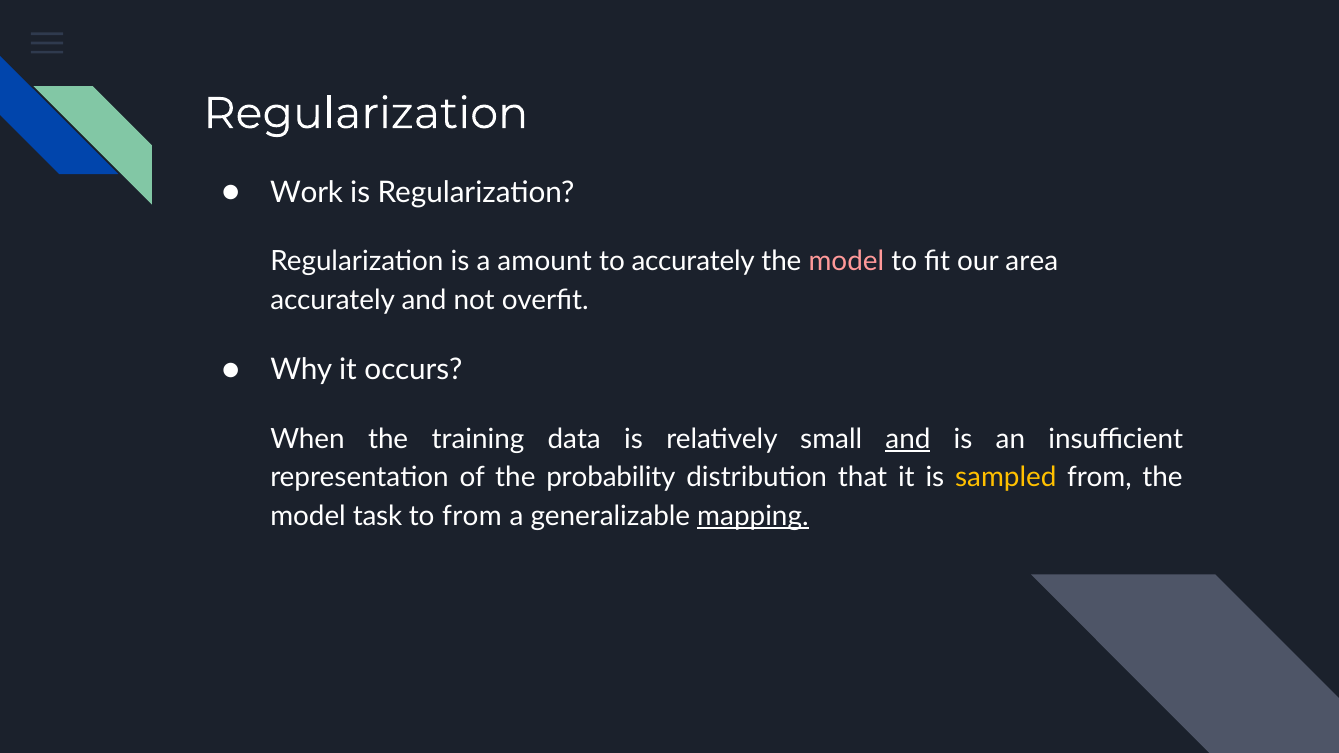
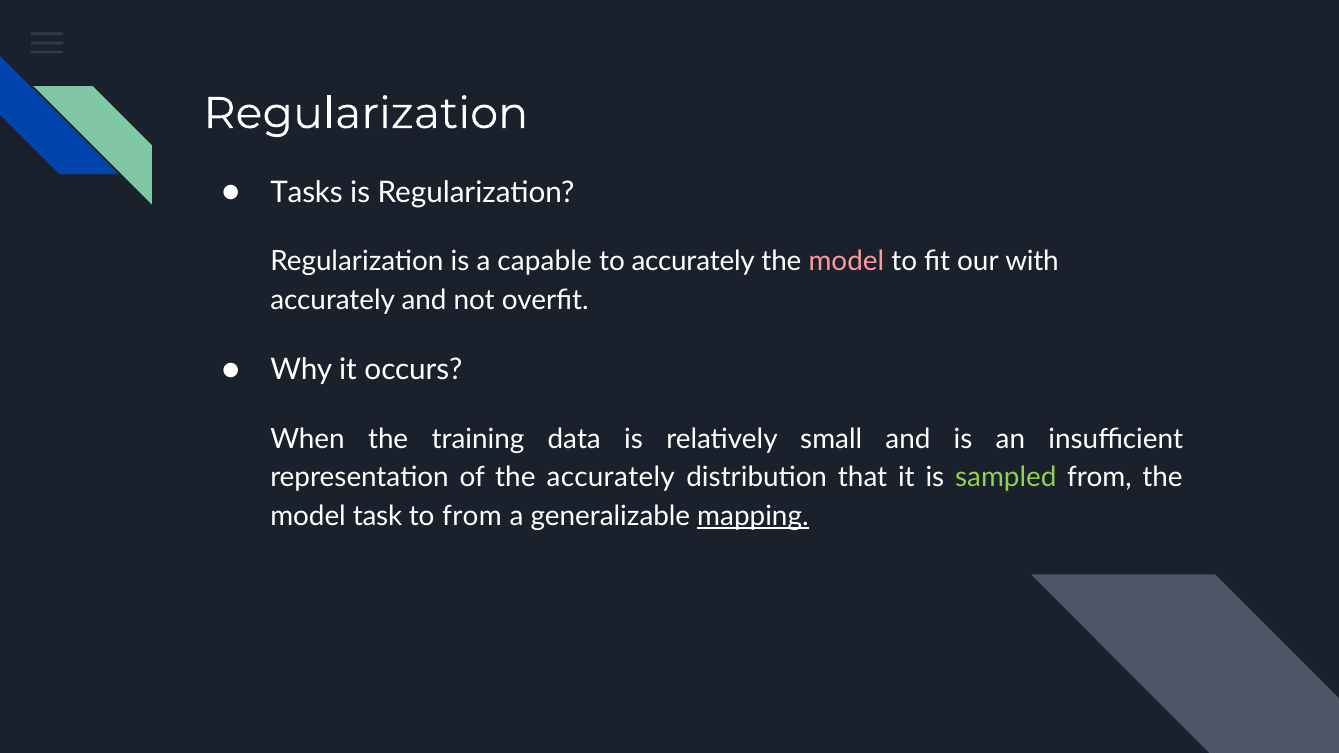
Work: Work -> Tasks (307, 192)
amount: amount -> capable (545, 262)
area: area -> with (1032, 262)
and underline: present -> none (908, 439)
the probability: probability -> accurately (611, 478)
sampled colour: yellow -> light green (1006, 478)
